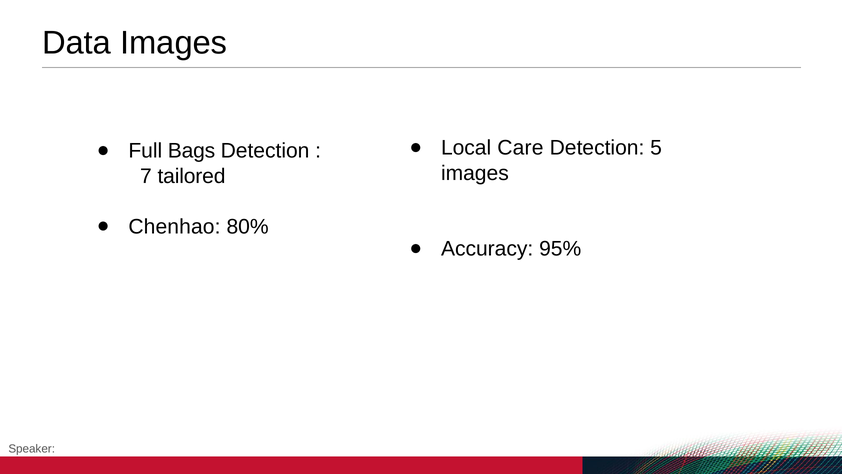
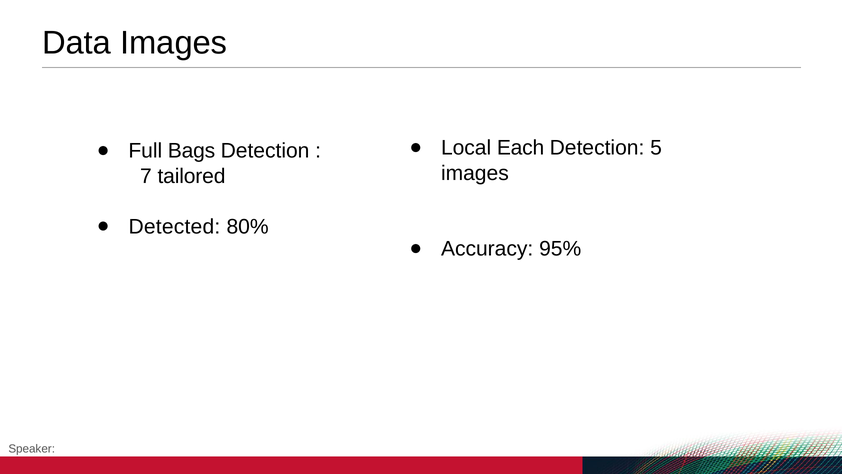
Care: Care -> Each (521, 148)
Chenhao: Chenhao -> Detected (174, 226)
